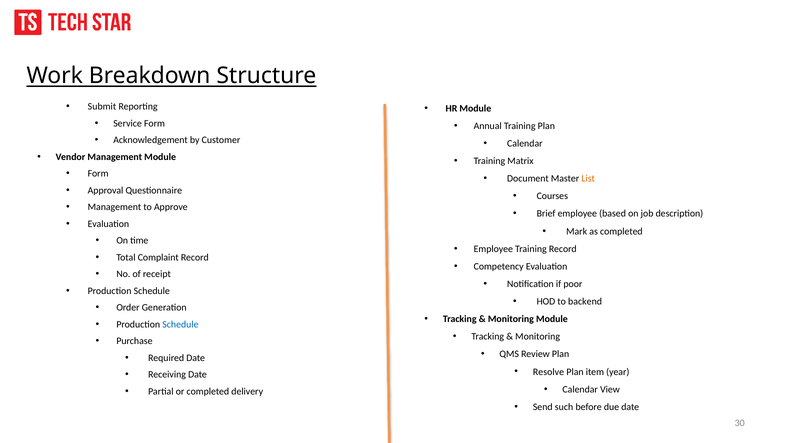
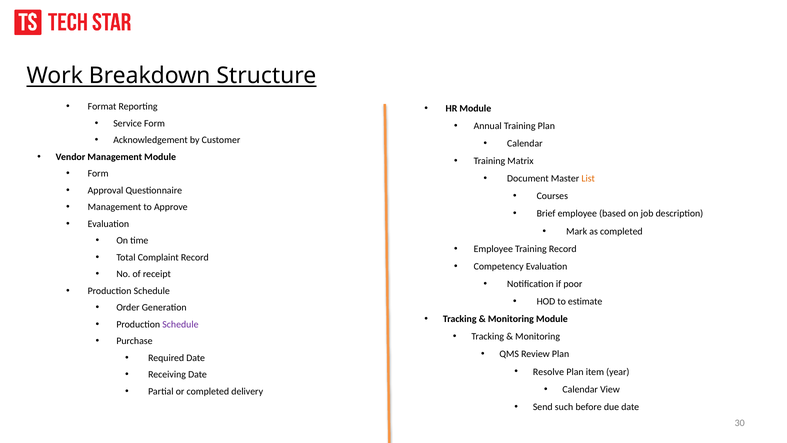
Submit: Submit -> Format (102, 107)
backend: backend -> estimate (585, 301)
Schedule colour: blue -> purple (180, 324)
